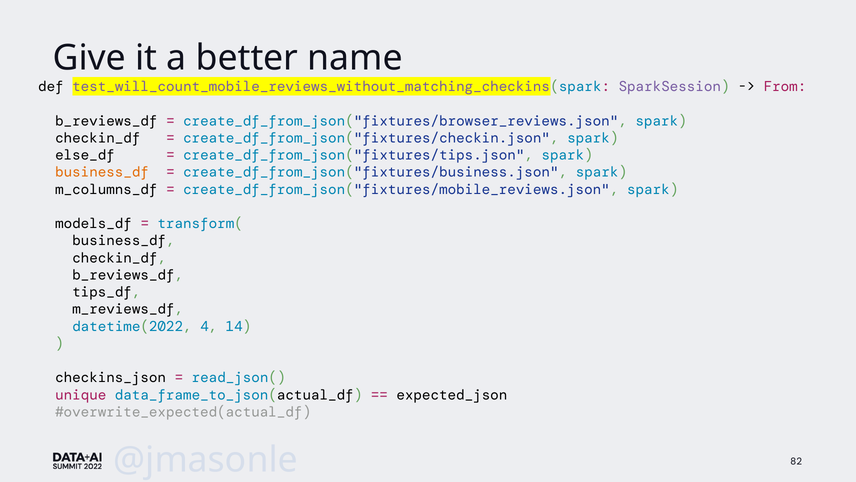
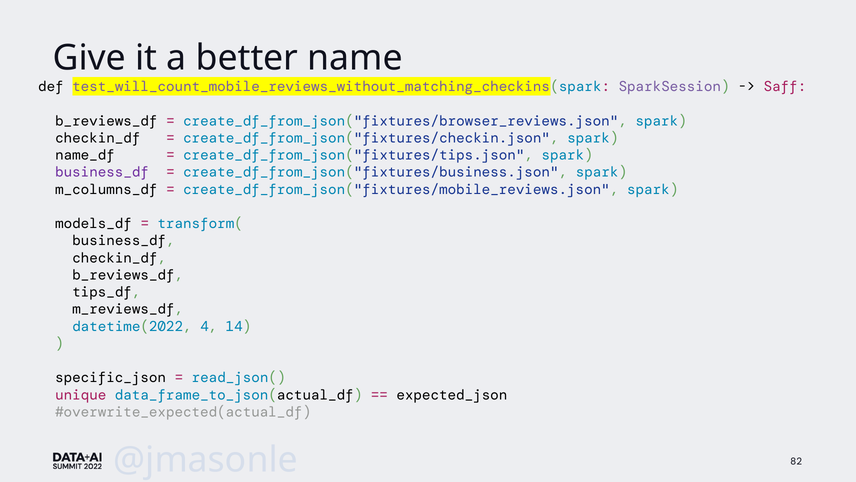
From: From -> Saff (785, 86)
else_df: else_df -> name_df (85, 155)
business_df colour: orange -> purple (102, 172)
checkins_json: checkins_json -> specific_json (111, 377)
